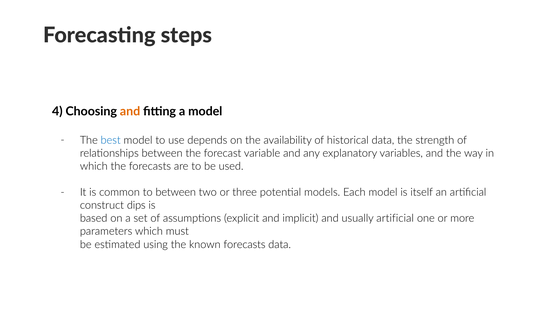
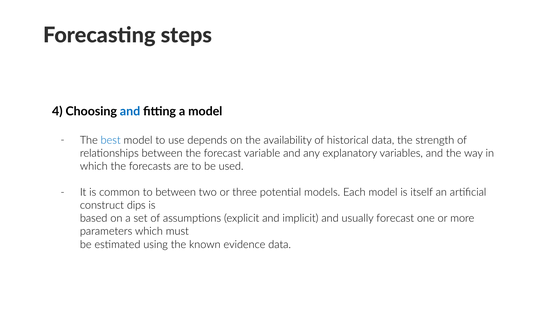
and colour: orange -> blue (130, 111)
usually artificial: artificial -> forecast (395, 218)
known forecasts: forecasts -> evidence (244, 244)
